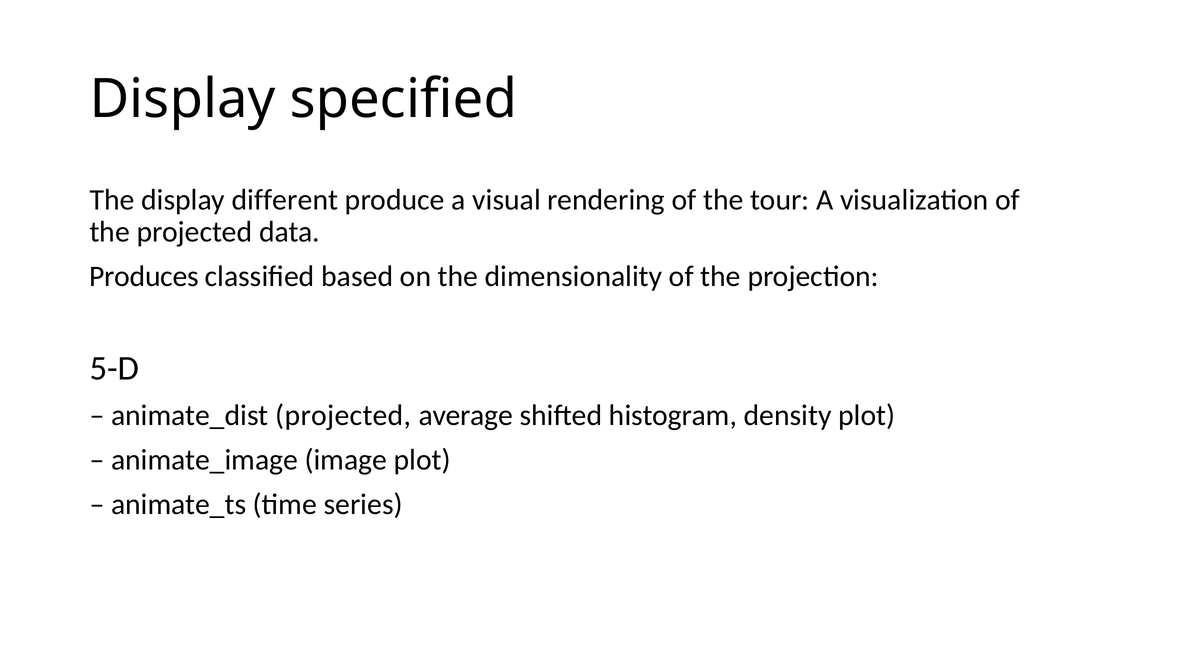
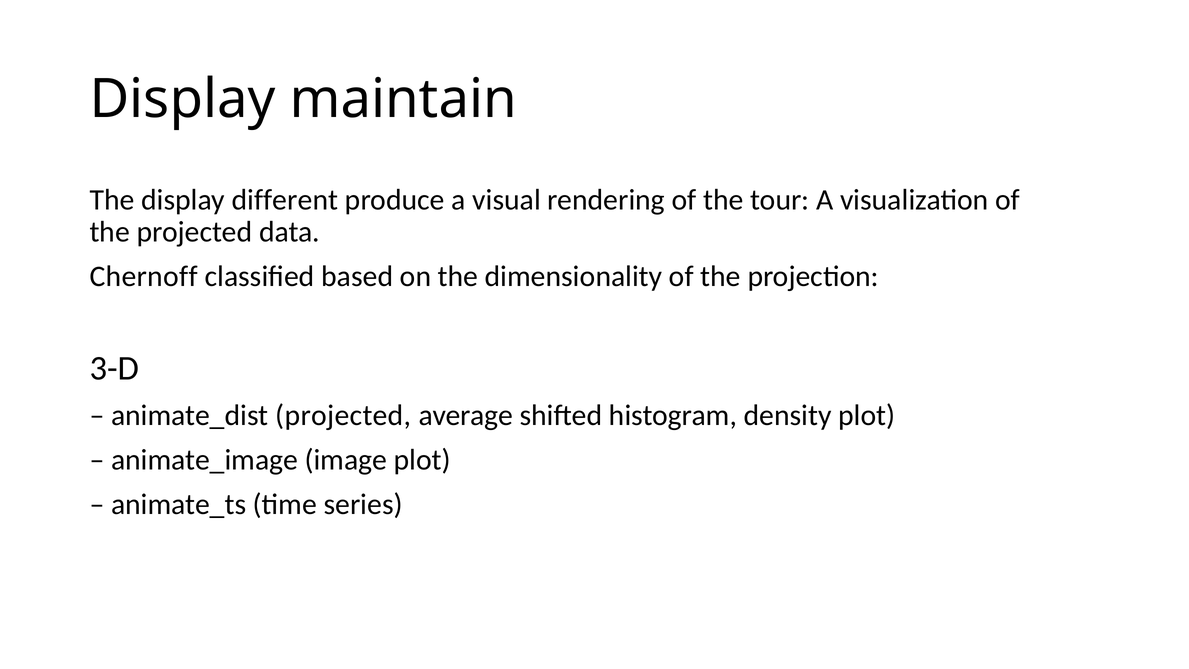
specified: specified -> maintain (403, 99)
Produces: Produces -> Chernoff (144, 276)
5-D: 5-D -> 3-D (114, 368)
